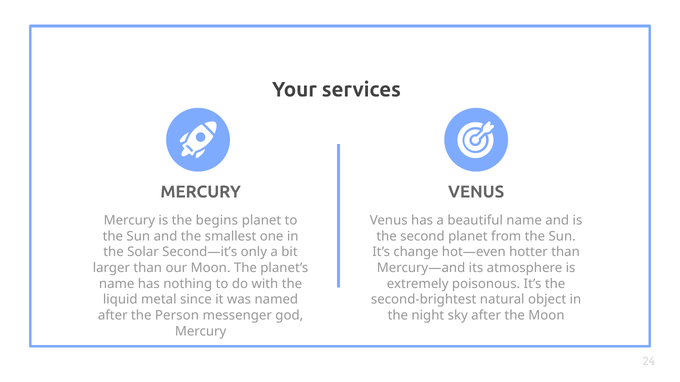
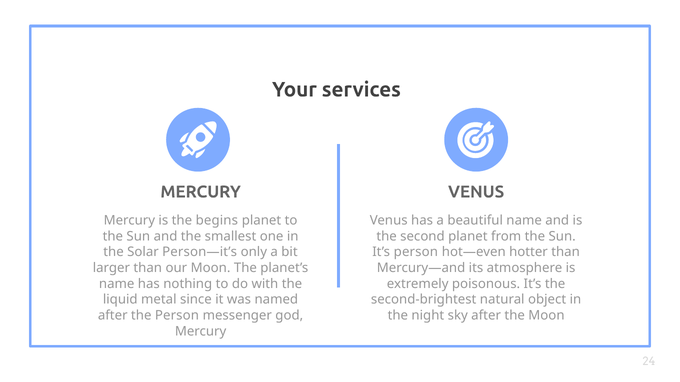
Second—it’s: Second—it’s -> Person—it’s (200, 252)
It’s change: change -> person (416, 252)
